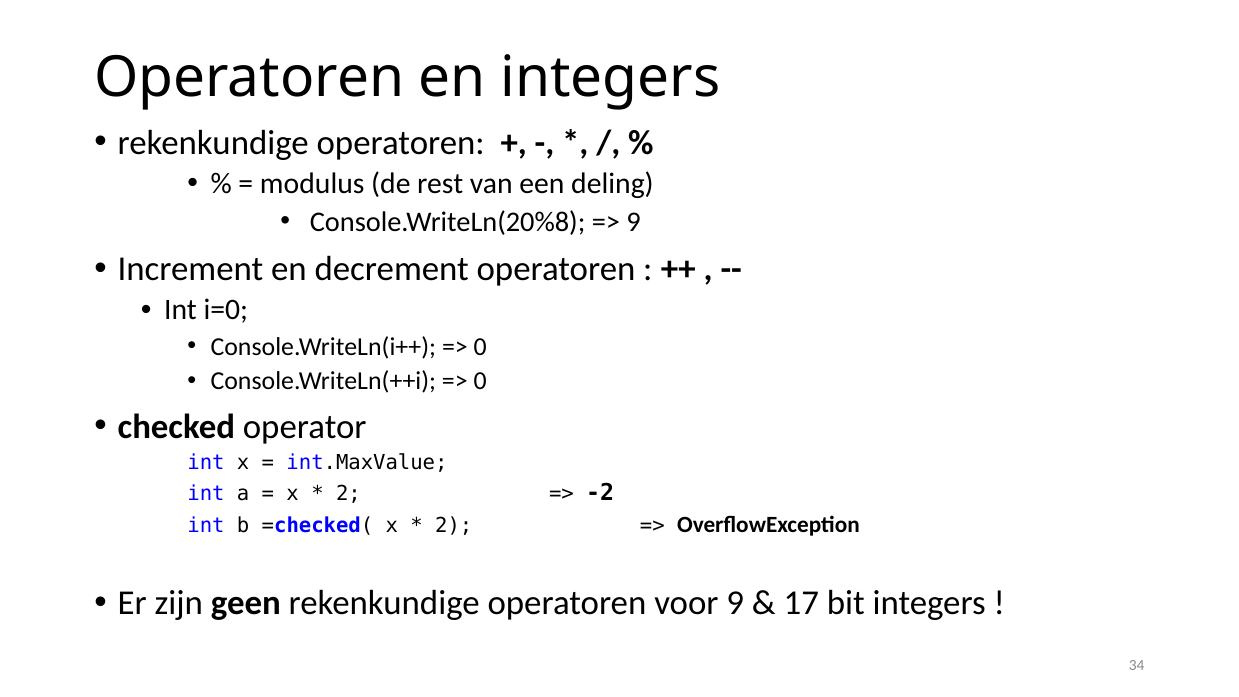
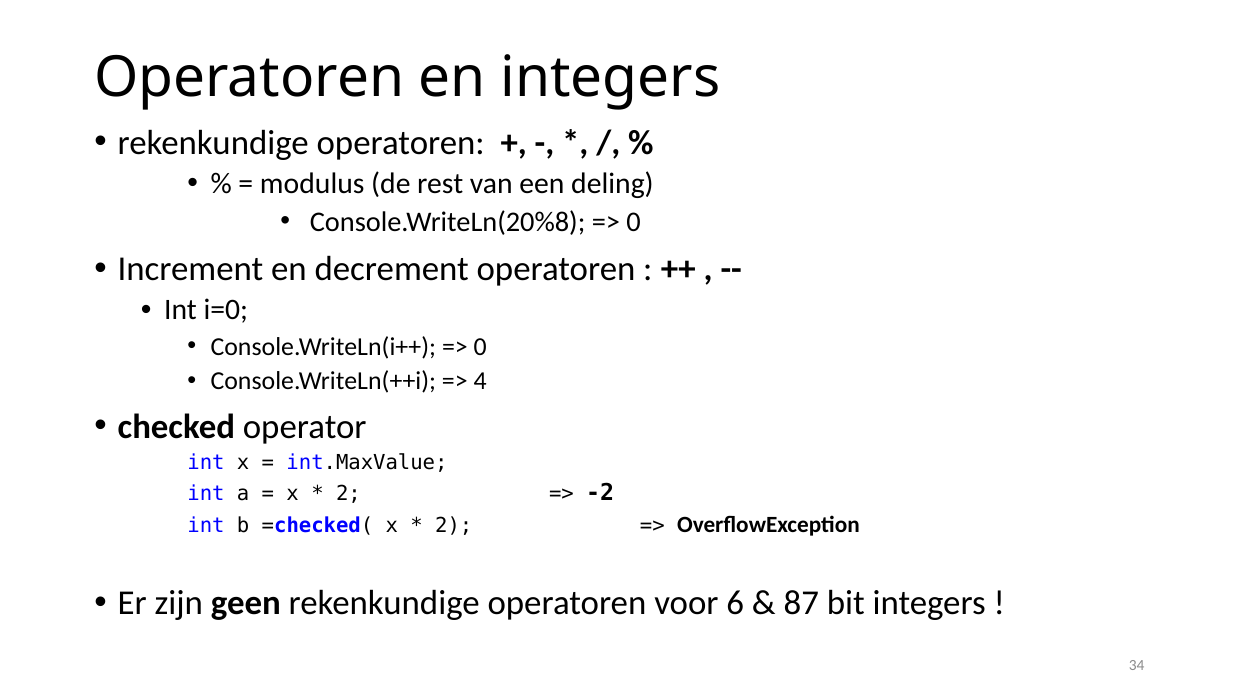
9: 9 -> 0 (634, 222)
0: 0 -> 4 (480, 381)
voor 9: 9 -> 6 (735, 603)
17: 17 -> 87 (801, 603)
